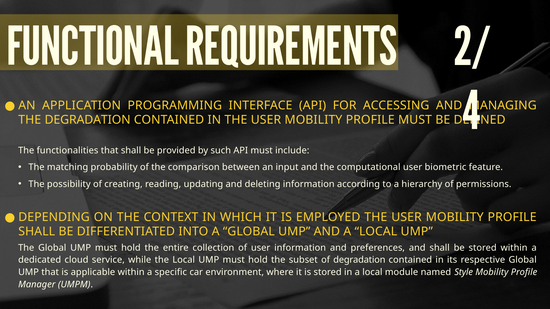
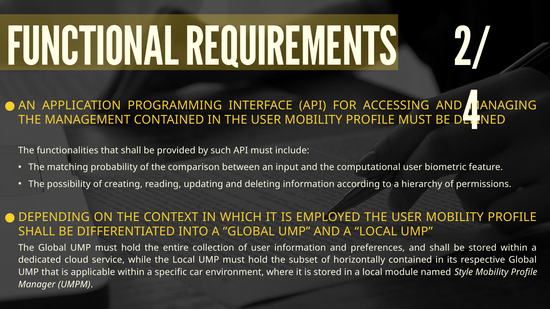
THE DEGRADATION: DEGRADATION -> MANAGEMENT (88, 120)
of degradation: degradation -> horizontally (359, 260)
